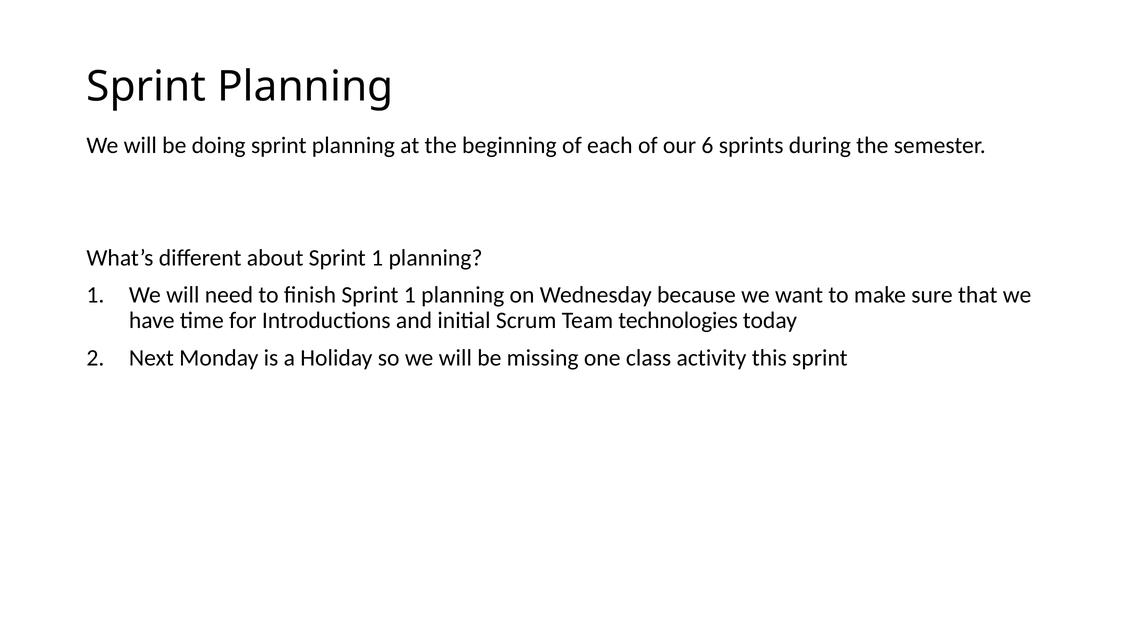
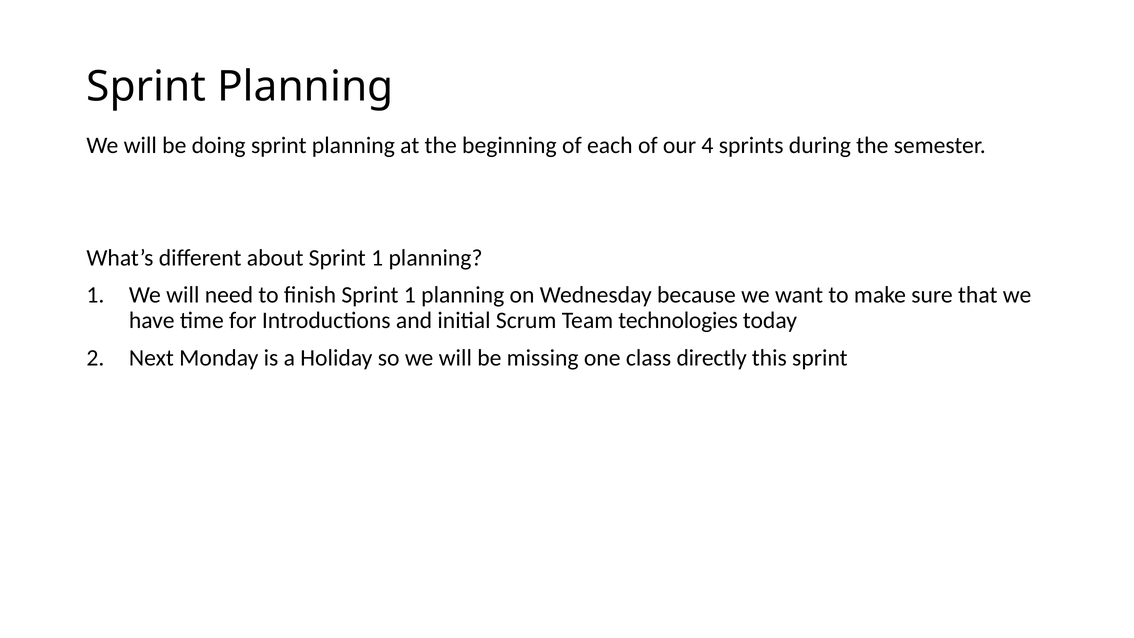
6: 6 -> 4 (707, 146)
activity: activity -> directly (712, 358)
